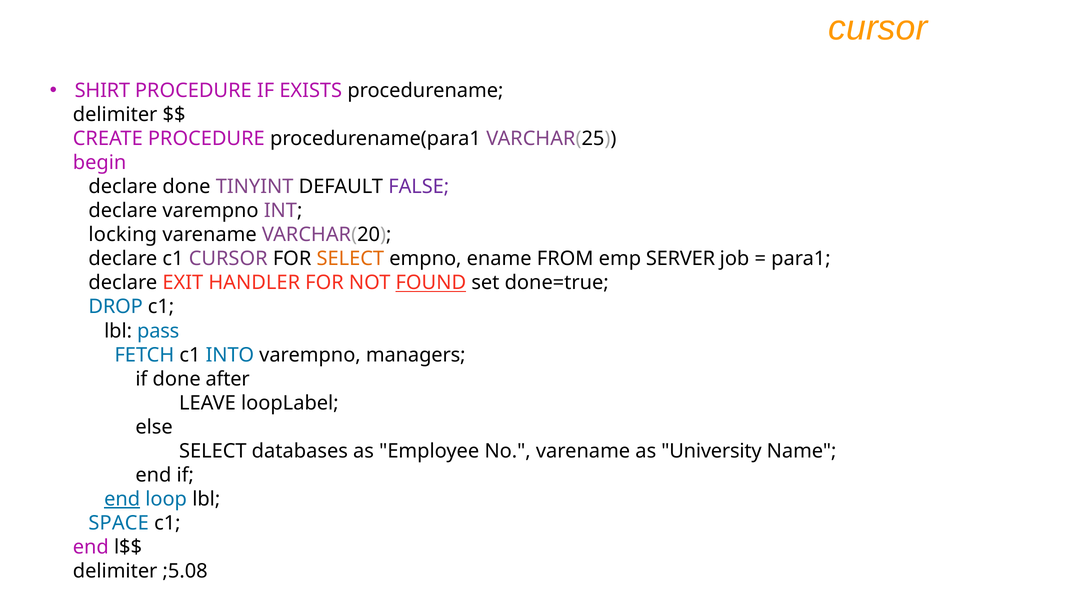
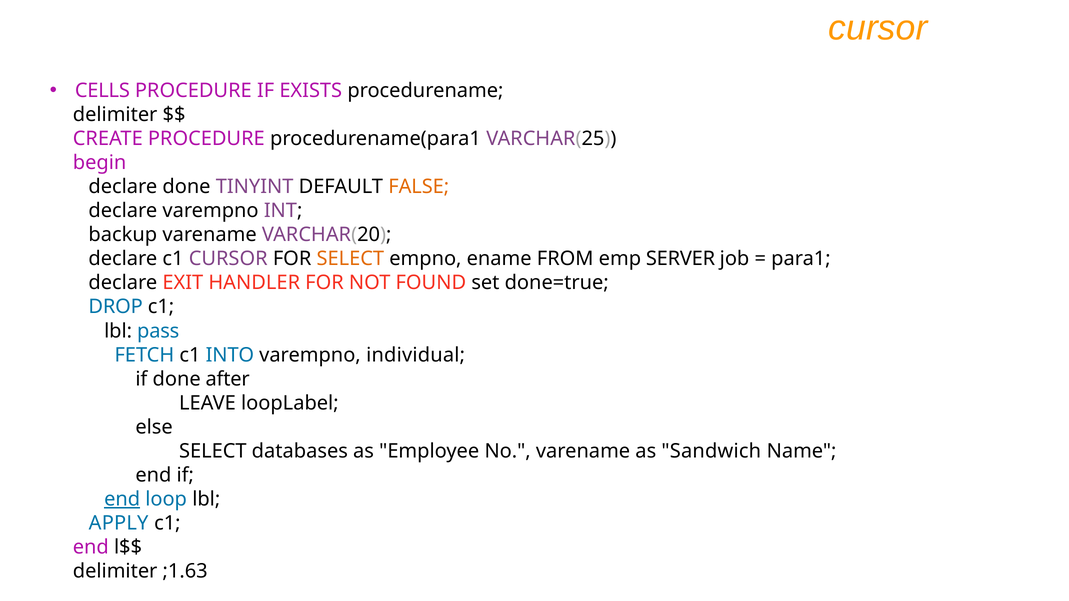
SHIRT: SHIRT -> CELLS (102, 91)
FALSE colour: purple -> orange (419, 187)
locking: locking -> backup (123, 235)
FOUND underline: present -> none (431, 283)
managers: managers -> individual (416, 355)
University: University -> Sandwich (711, 451)
SPACE: SPACE -> APPLY (119, 524)
;5.08: ;5.08 -> ;1.63 (185, 572)
